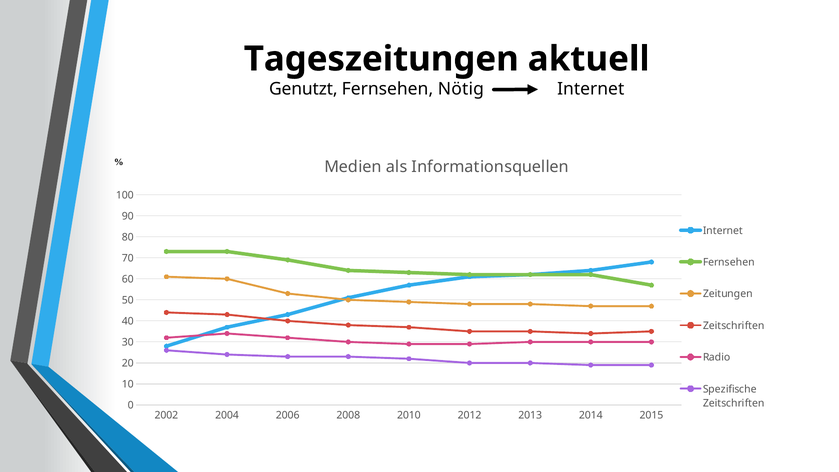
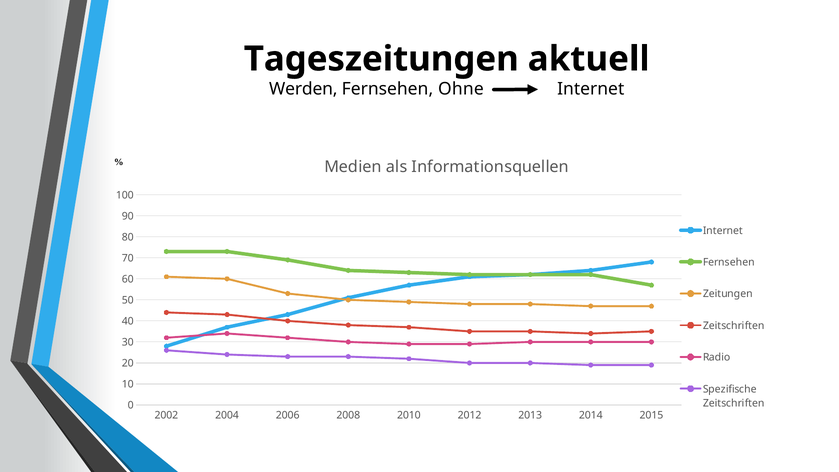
Genutzt: Genutzt -> Werden (303, 89)
Nötig: Nötig -> Ohne (461, 89)
